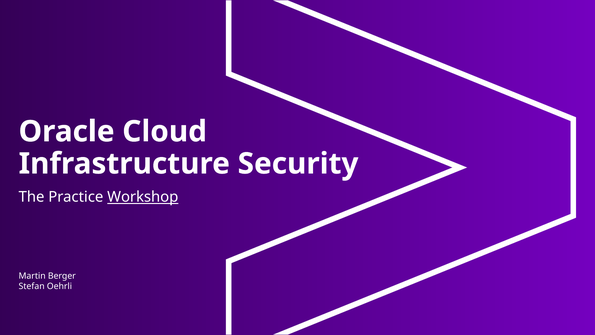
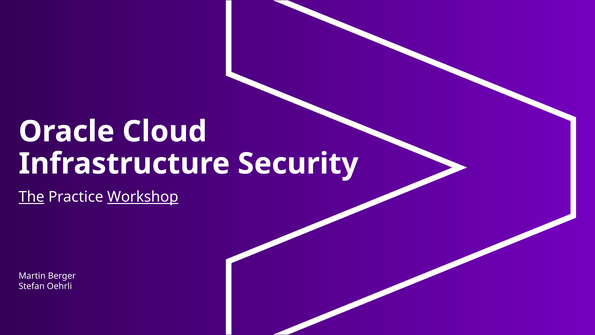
The underline: none -> present (31, 197)
